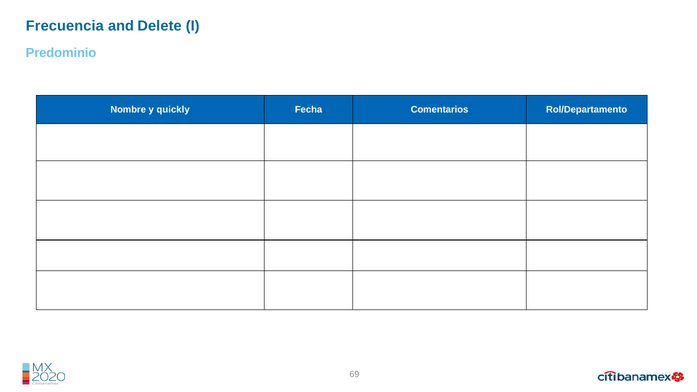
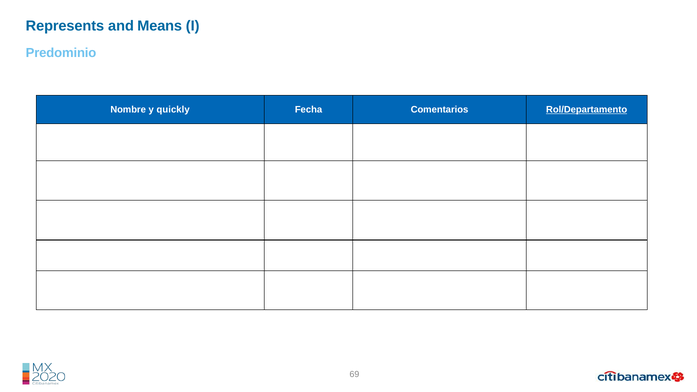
Frecuencia: Frecuencia -> Represents (65, 26)
Delete: Delete -> Means (160, 26)
Rol/Departamento underline: none -> present (587, 110)
